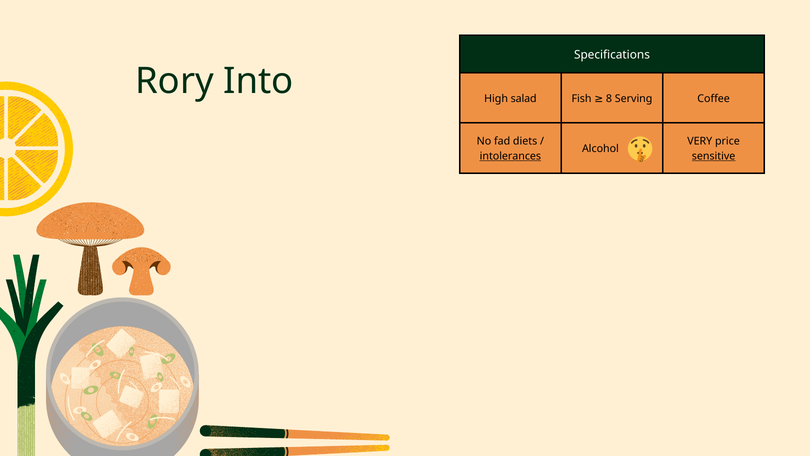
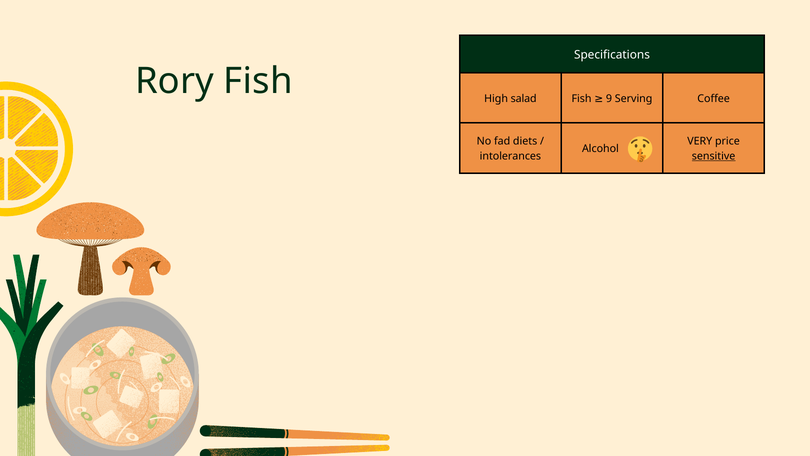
Rory Into: Into -> Fish (258, 81)
8: 8 -> 9 (609, 99)
intolerances underline: present -> none (510, 156)
